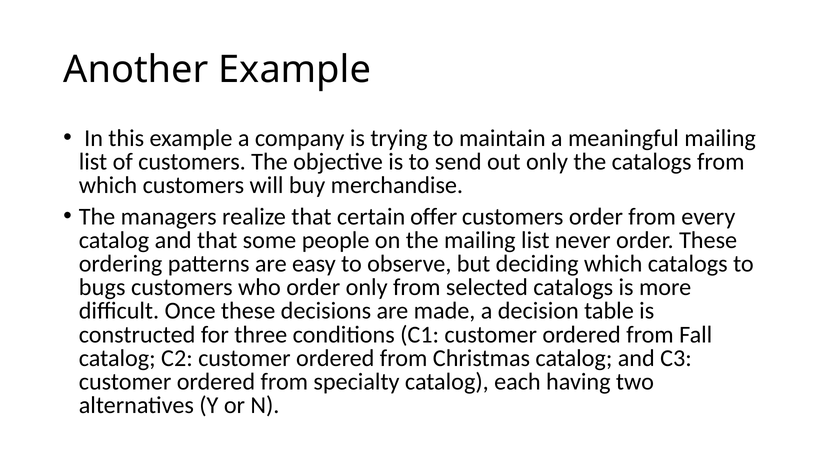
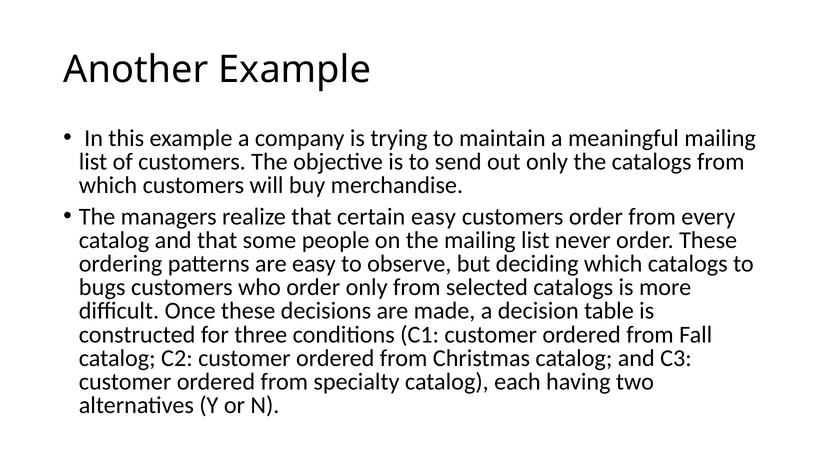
certain offer: offer -> easy (433, 217)
